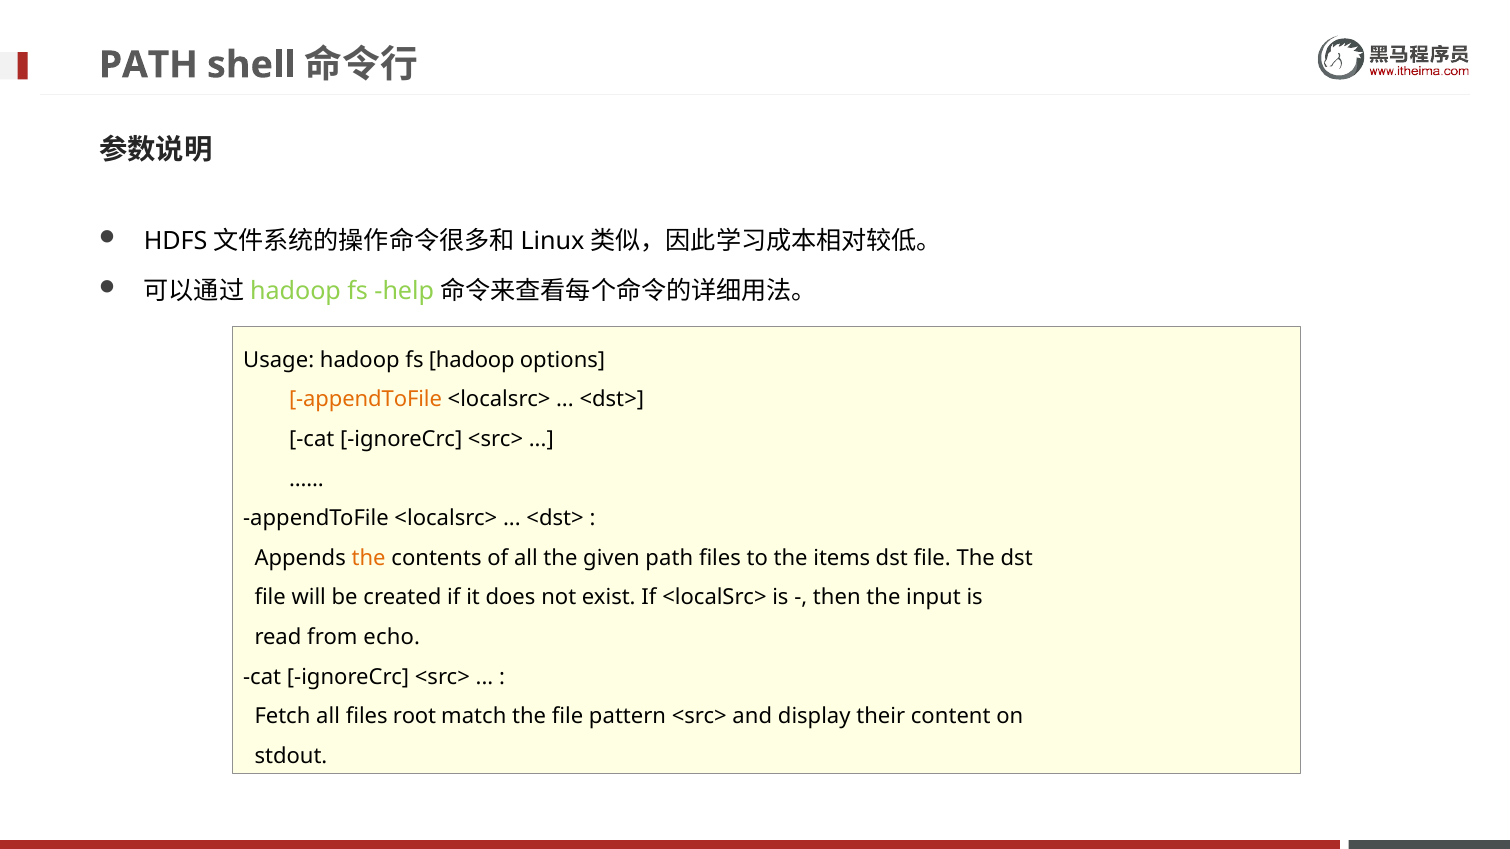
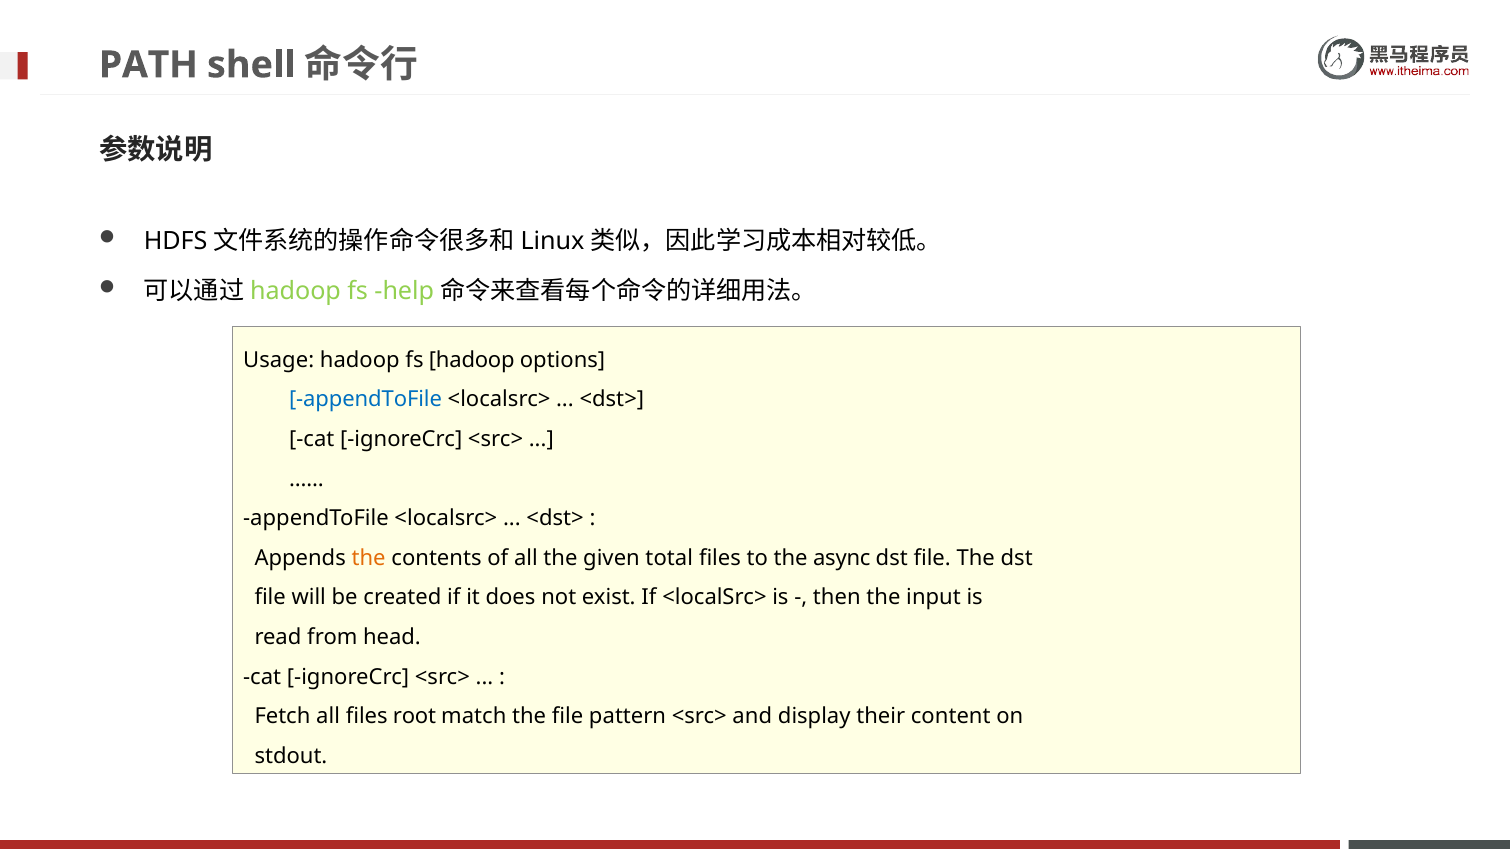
appendToFile colour: orange -> blue (366, 400)
given path: path -> total (669, 558)
items: items -> async (842, 558)
echo: echo -> head (392, 637)
